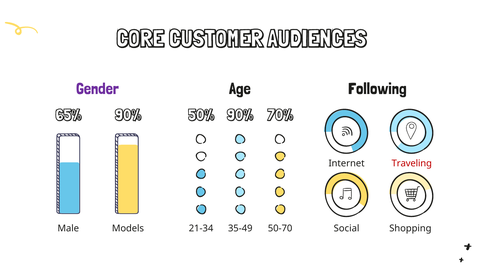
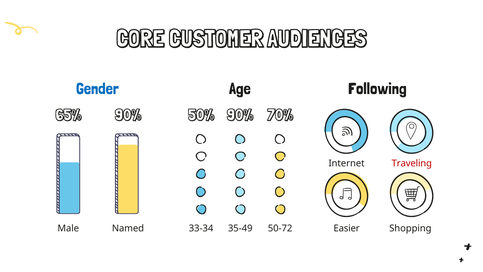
Gender colour: purple -> blue (97, 89)
Models: Models -> Named (128, 228)
21-34: 21-34 -> 33-34 (201, 228)
50-70: 50-70 -> 50-72 (280, 228)
Social: Social -> Easier (347, 228)
